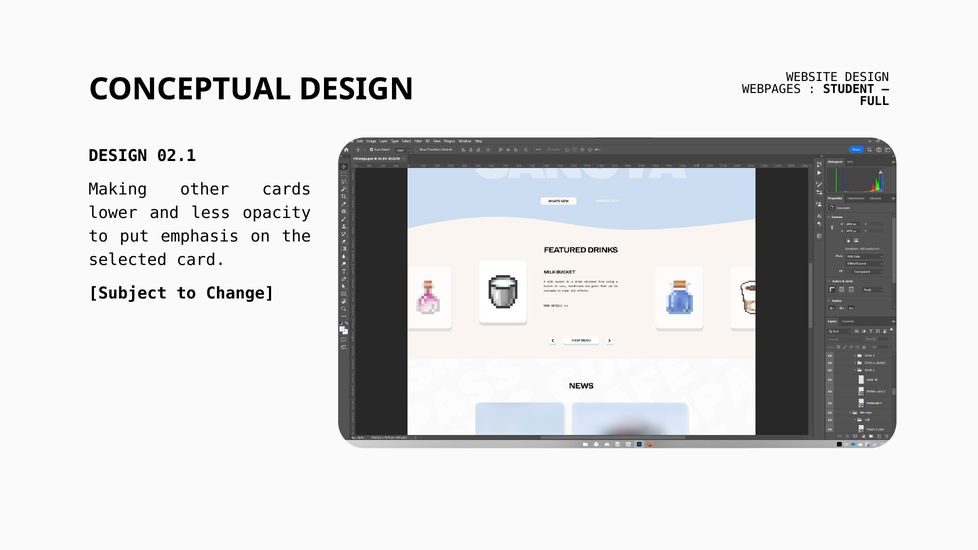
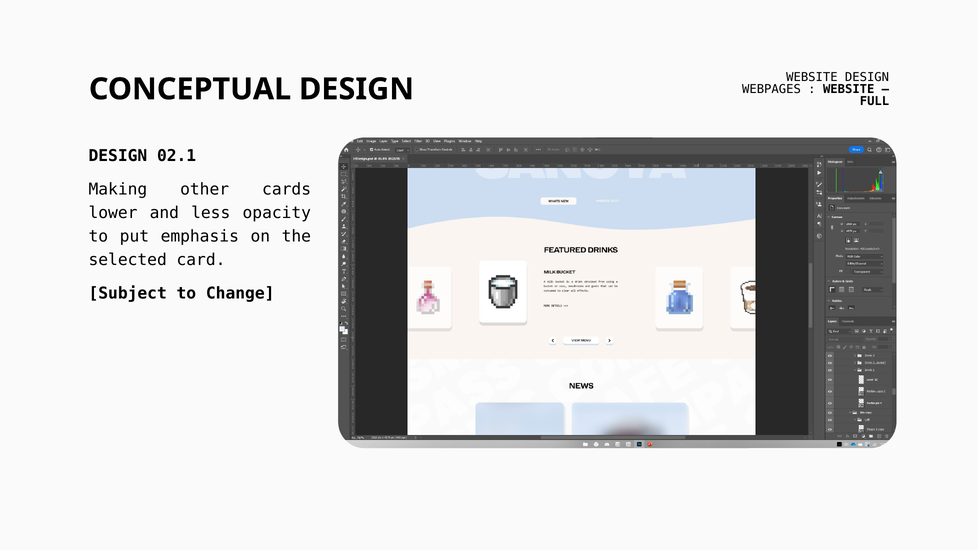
STUDENT: STUDENT -> WEBSITE (849, 89)
